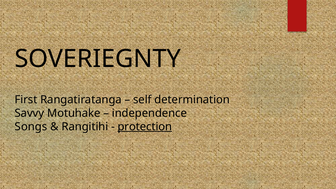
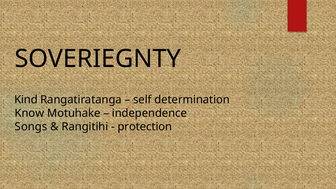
First: First -> Kind (26, 100)
Savvy: Savvy -> Know (29, 113)
protection underline: present -> none (145, 127)
